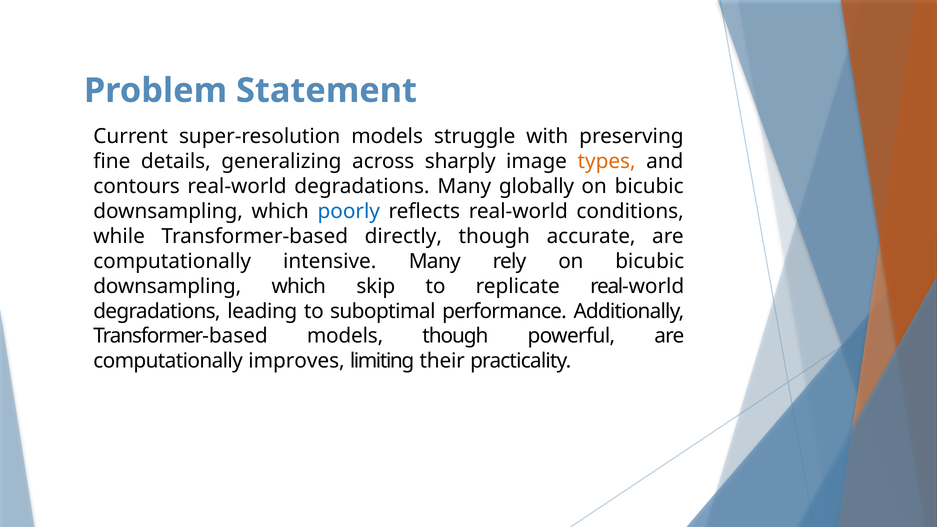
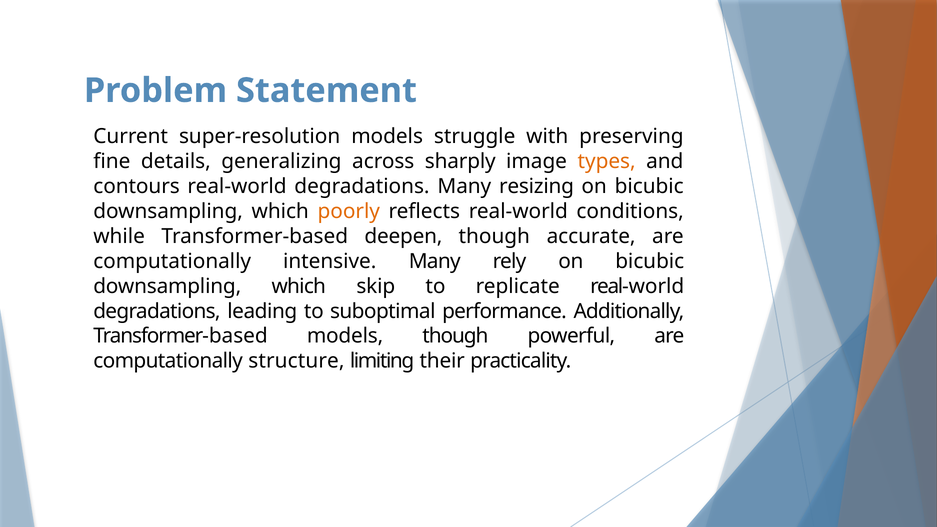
globally: globally -> resizing (537, 186)
poorly colour: blue -> orange (349, 211)
directly: directly -> deepen (403, 236)
improves: improves -> structure (296, 361)
